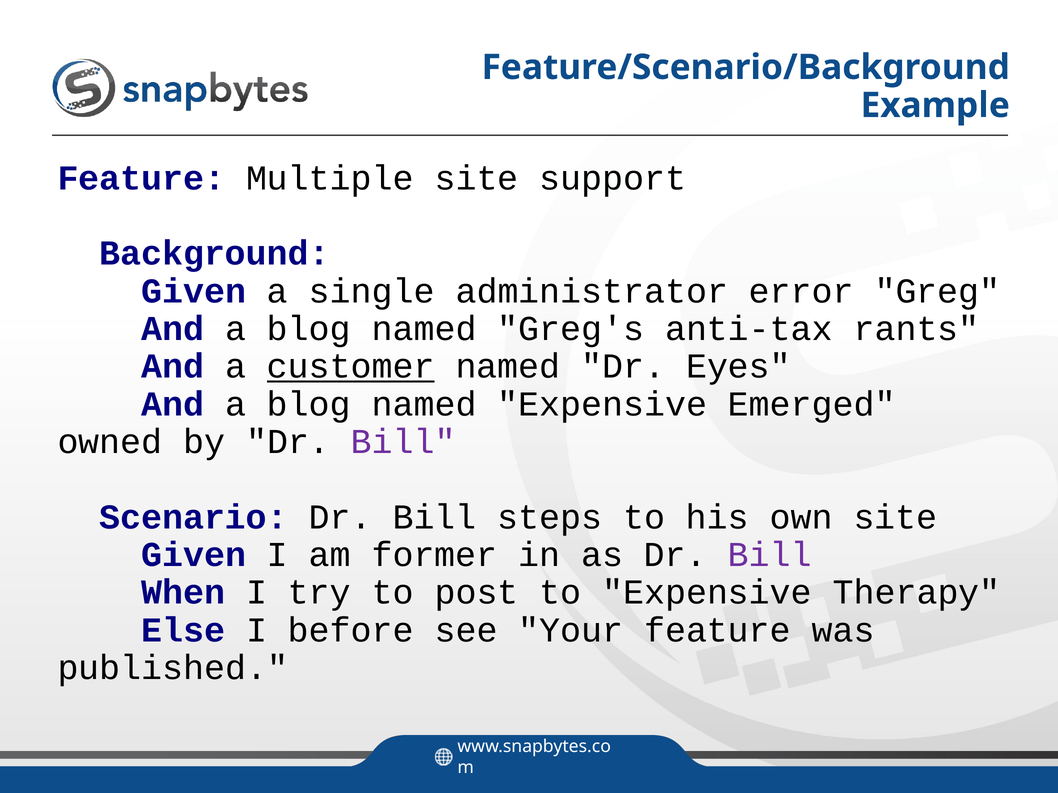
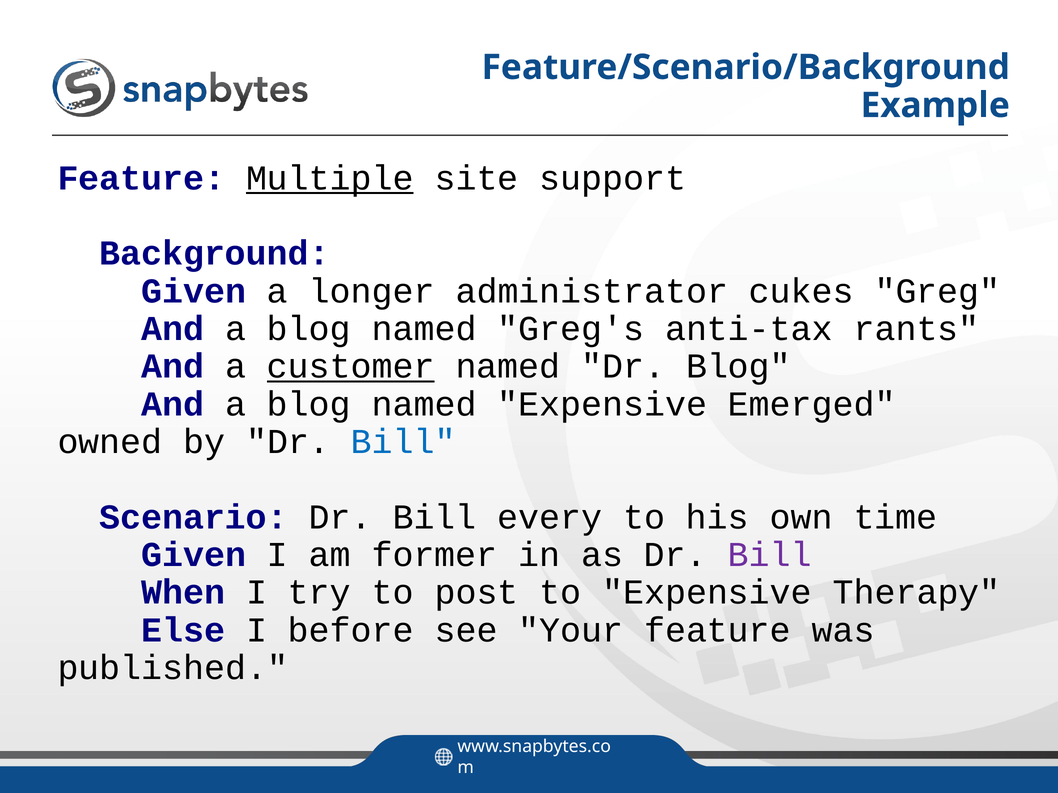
Multiple underline: none -> present (330, 178)
single: single -> longer (372, 291)
error: error -> cukes (801, 291)
Dr Eyes: Eyes -> Blog (738, 367)
Bill colour: purple -> blue (403, 442)
steps: steps -> every (550, 517)
own site: site -> time (895, 517)
